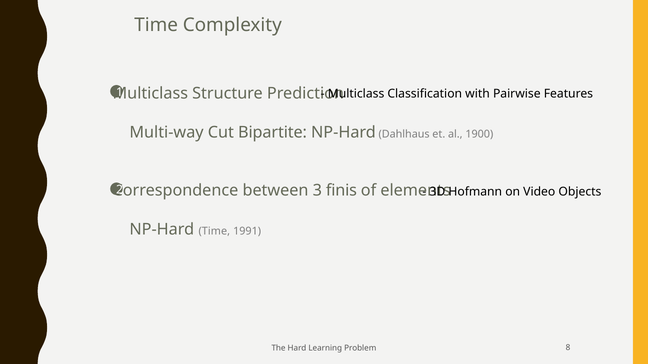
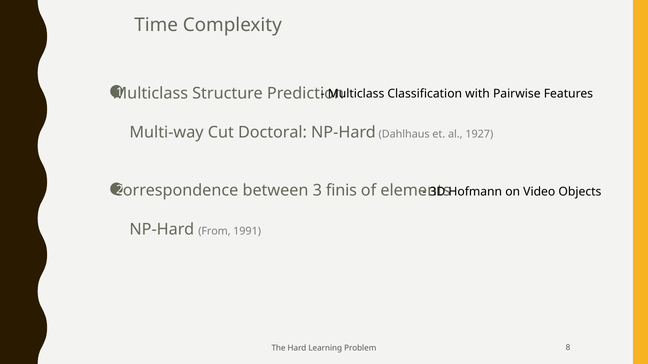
Bipartite: Bipartite -> Doctoral (273, 132)
1900: 1900 -> 1927 (479, 134)
NP-Hard Time: Time -> From (214, 231)
